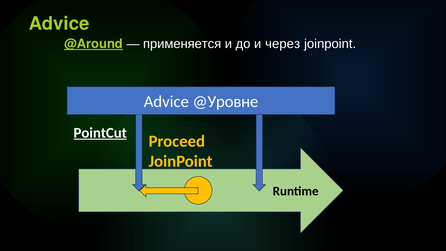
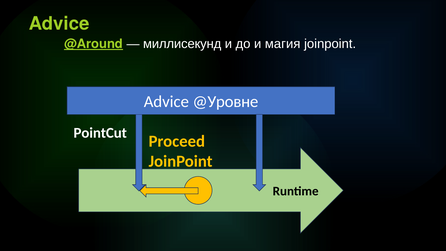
применяется: применяется -> миллисекунд (182, 44)
через: через -> магия (283, 44)
PointCut underline: present -> none (100, 133)
